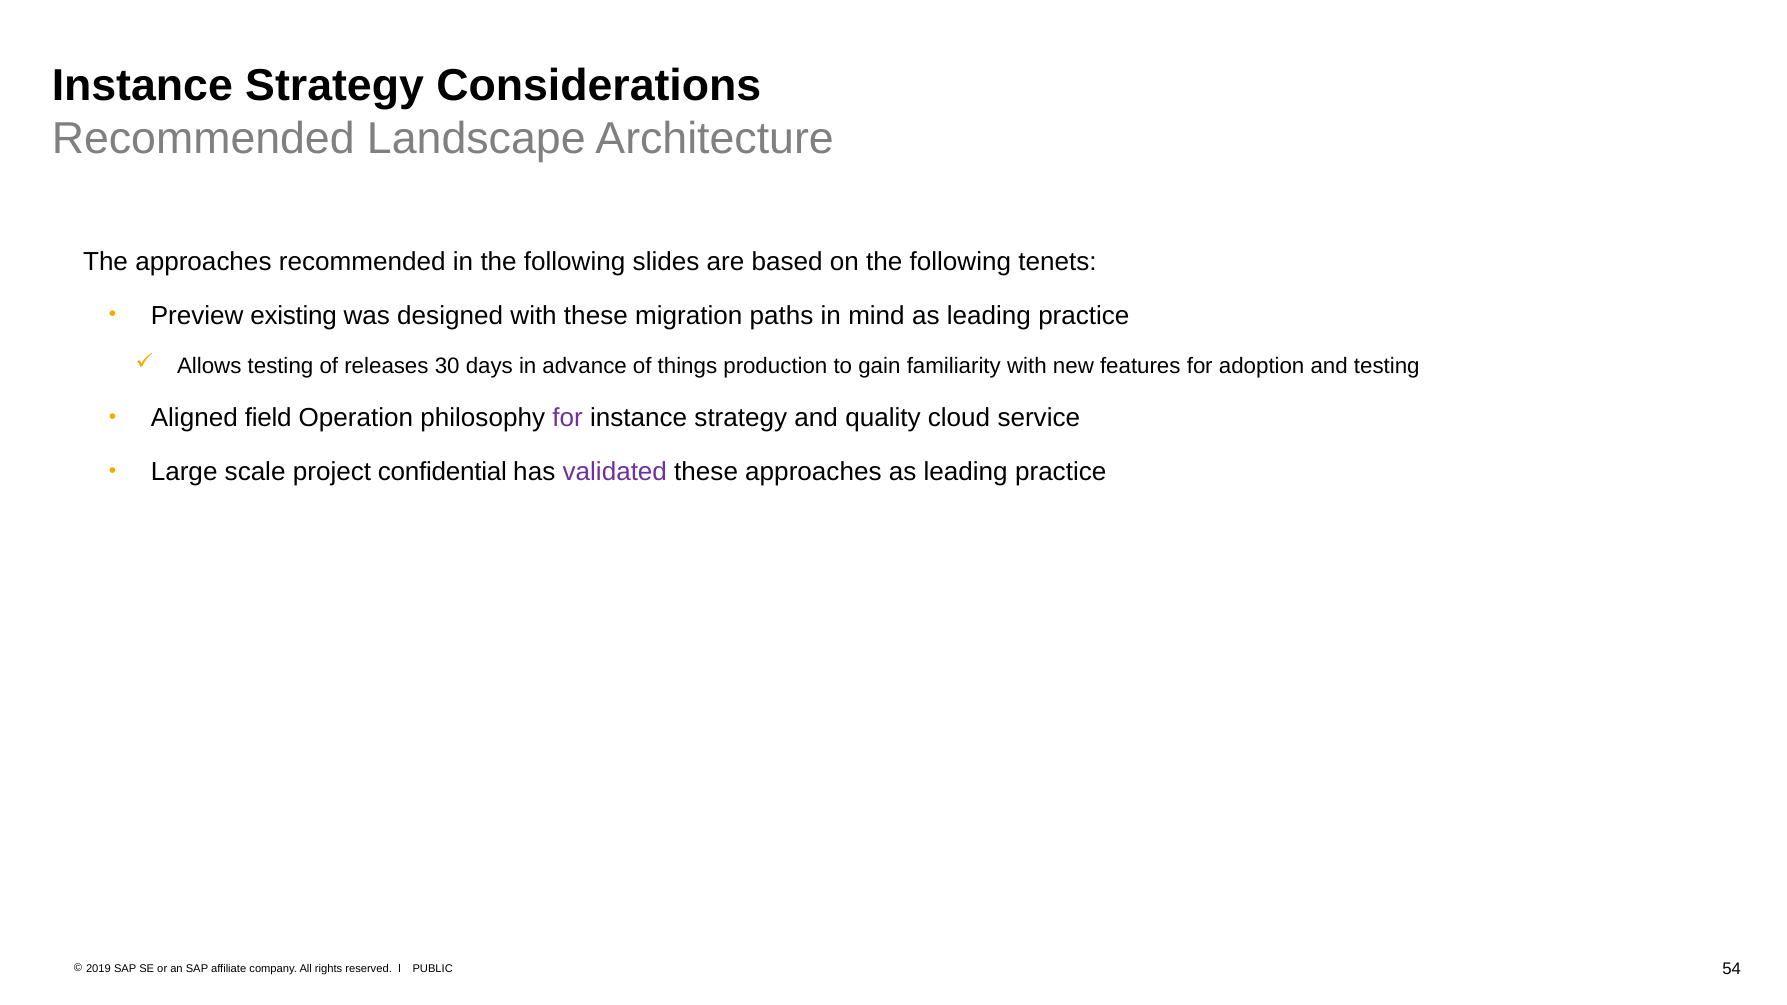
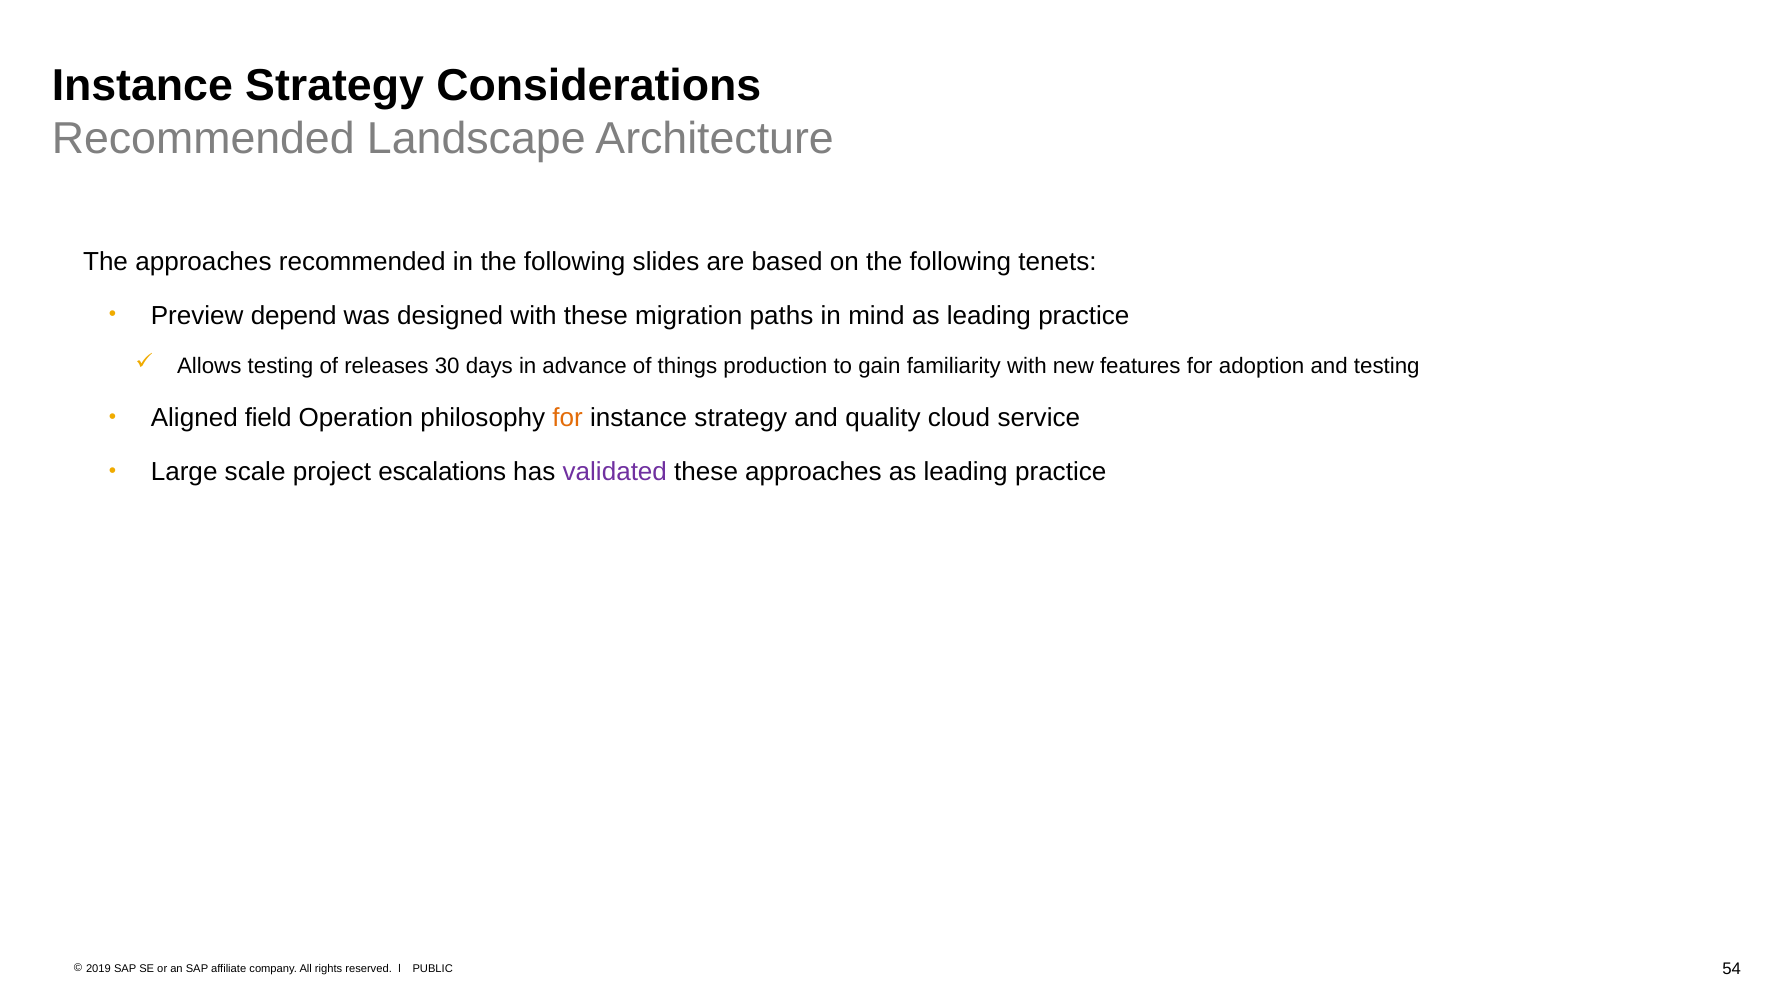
existing: existing -> depend (294, 315)
for colour: purple -> orange (568, 418)
confidential: confidential -> escalations (442, 472)
